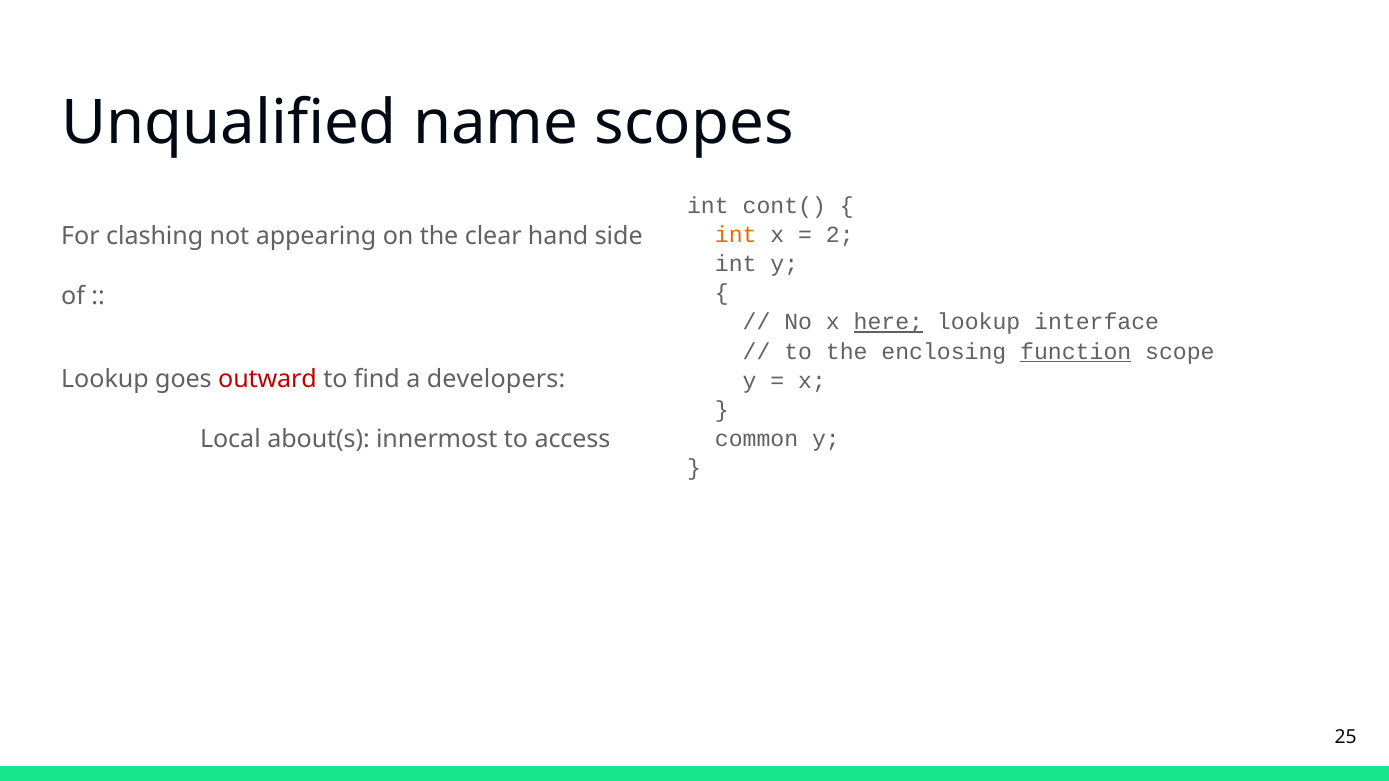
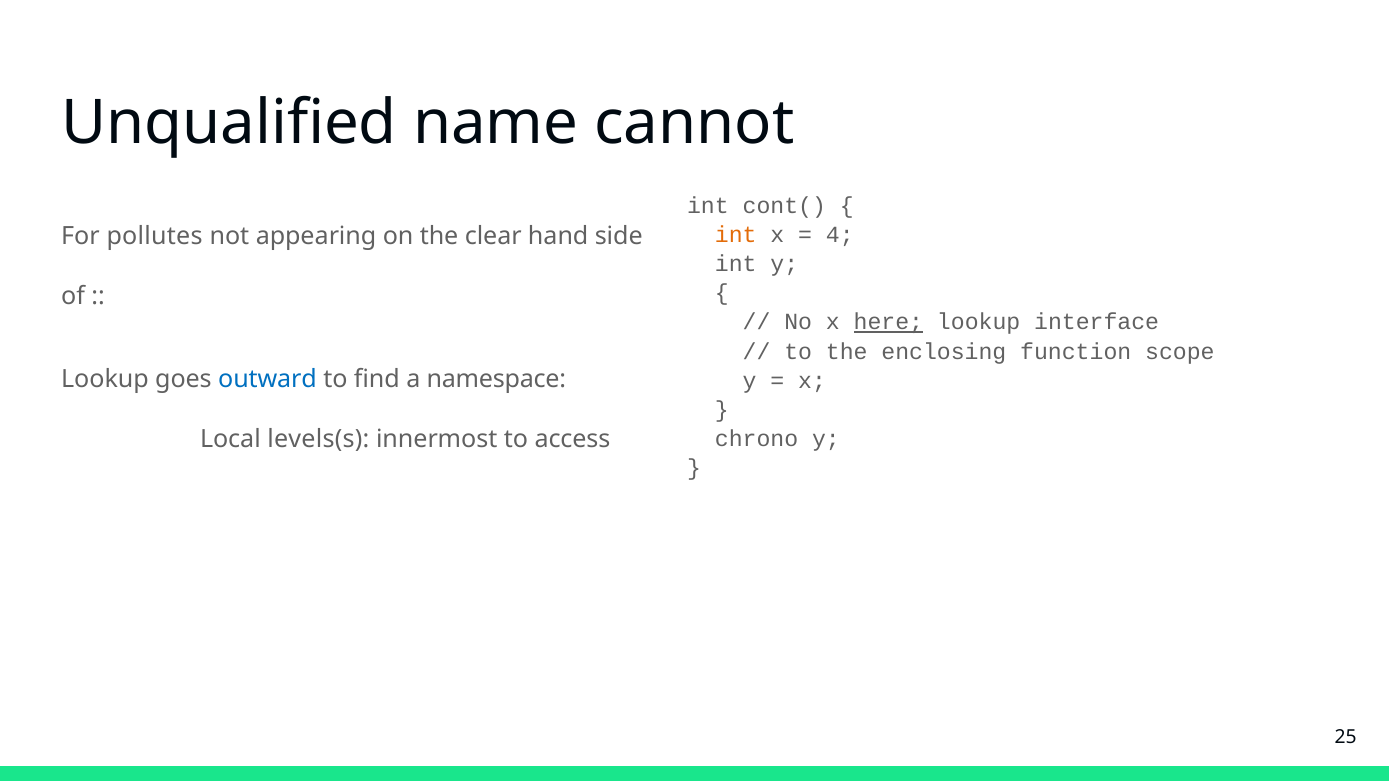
scopes: scopes -> cannot (694, 123)
2: 2 -> 4 (840, 235)
clashing: clashing -> pollutes (155, 236)
function underline: present -> none (1076, 352)
outward colour: red -> blue (268, 380)
developers: developers -> namespace (496, 380)
common: common -> chrono (757, 439)
about(s: about(s -> levels(s (318, 440)
